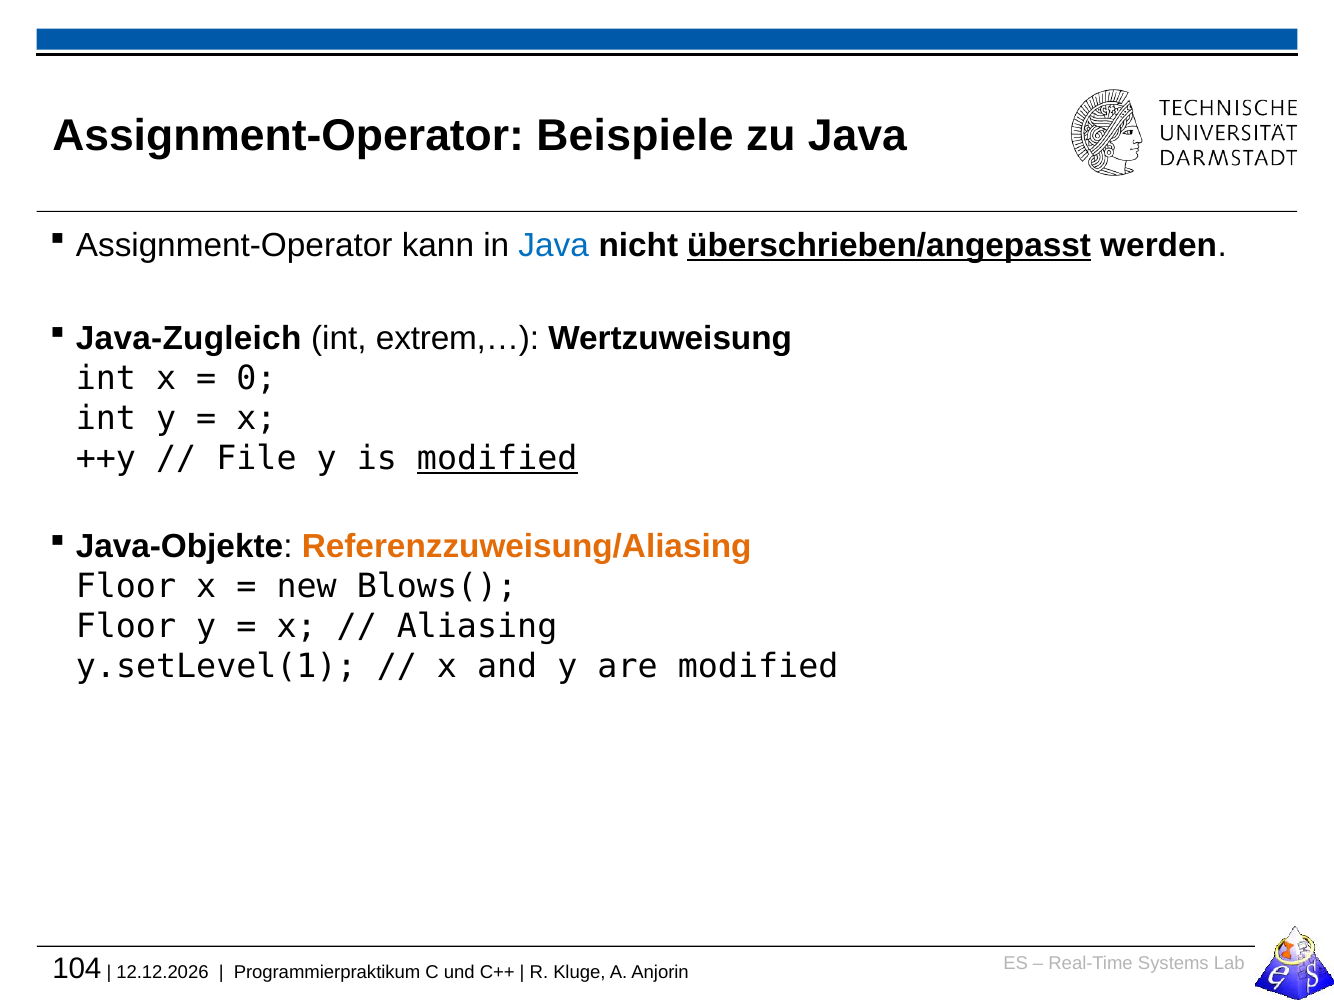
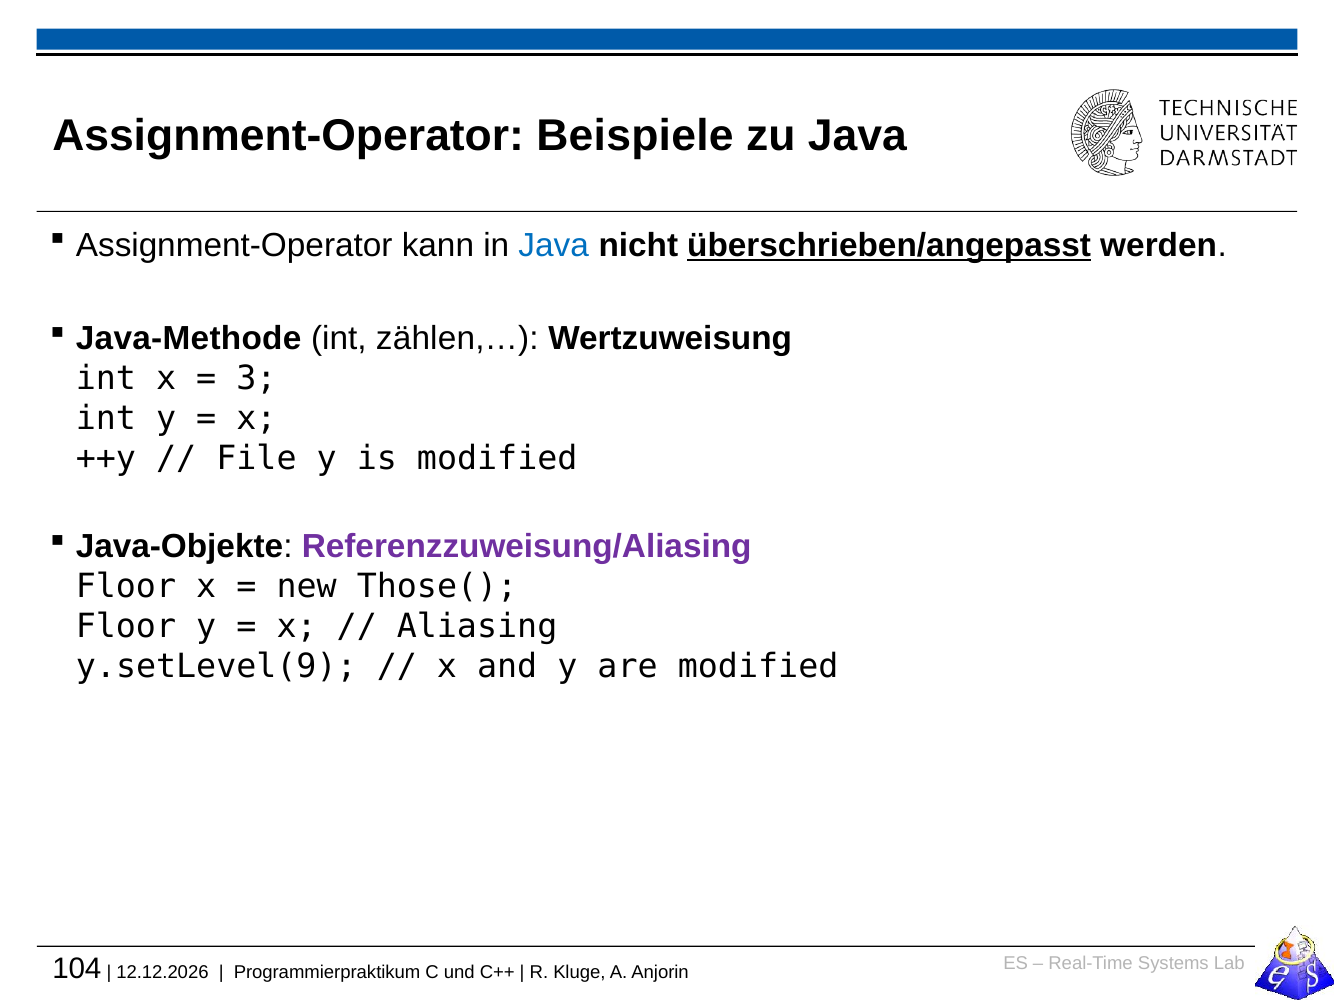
Java-Zugleich: Java-Zugleich -> Java-Methode (189, 339)
extrem,…: extrem,… -> zählen,… (457, 339)
0: 0 -> 3 (256, 379)
modified underline: present -> none (497, 459)
Referenzzuweisung/Aliasing colour: orange -> purple (527, 547)
Blows(: Blows( -> Those( (437, 587)
y.setLevel(1: y.setLevel(1 -> y.setLevel(9 (216, 667)
